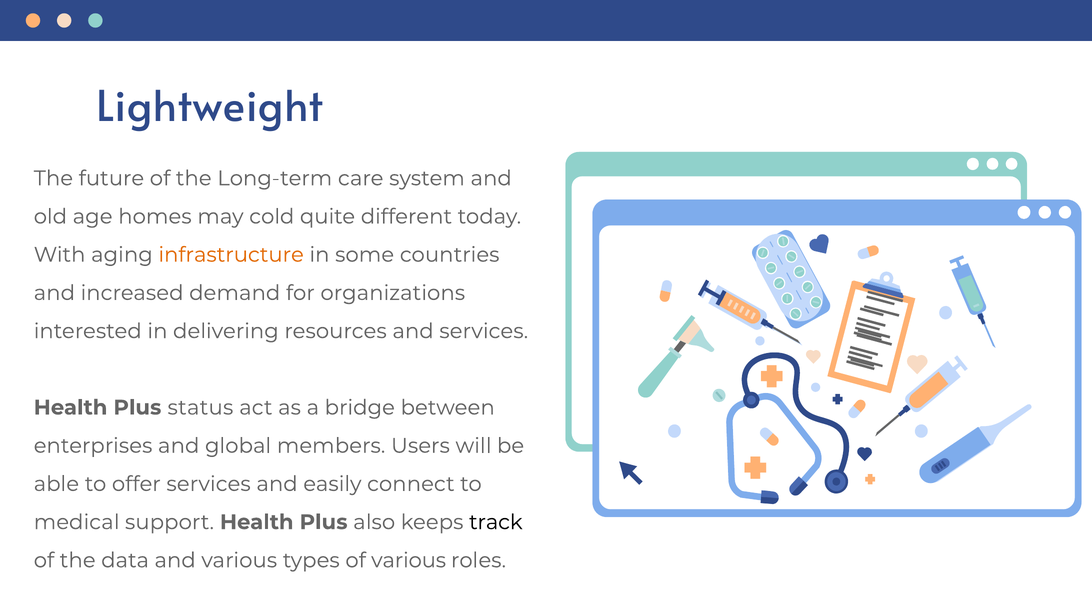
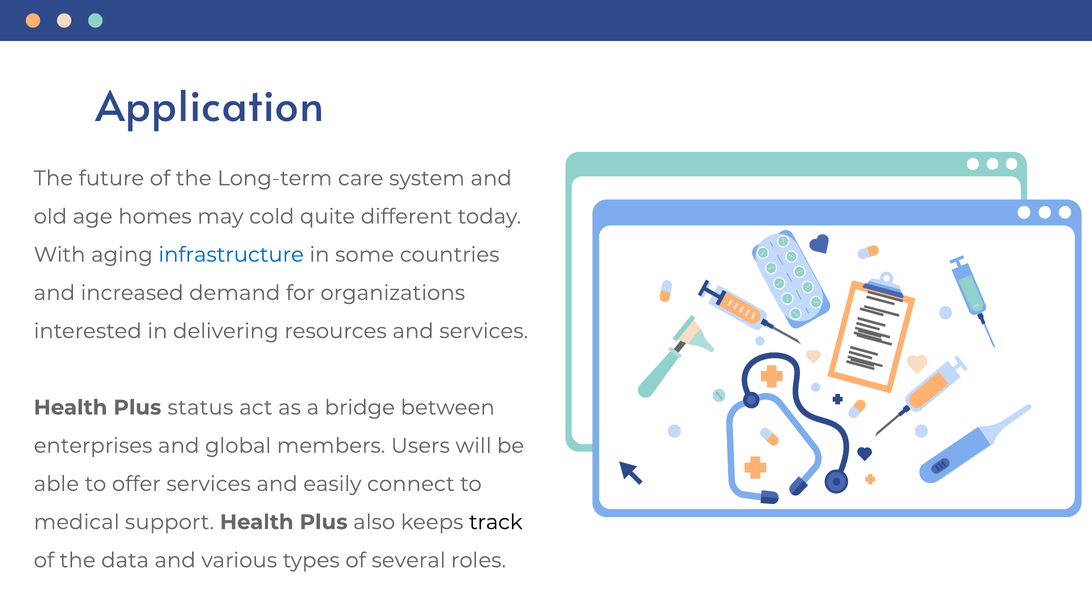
Lightweight: Lightweight -> Application (210, 107)
infrastructure colour: orange -> blue (231, 255)
of various: various -> several (409, 561)
